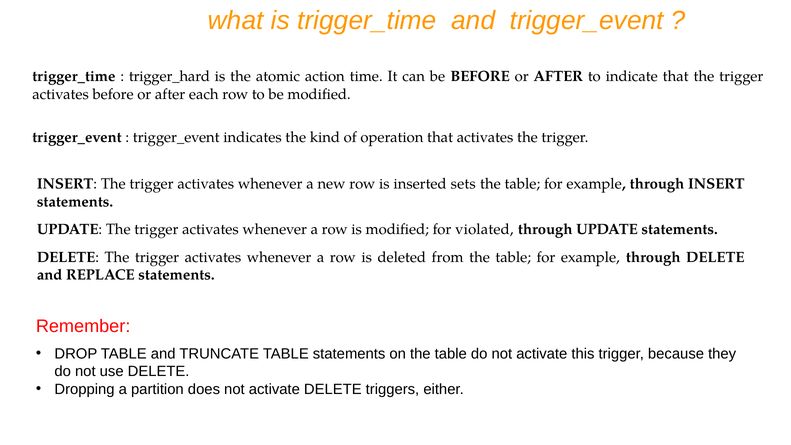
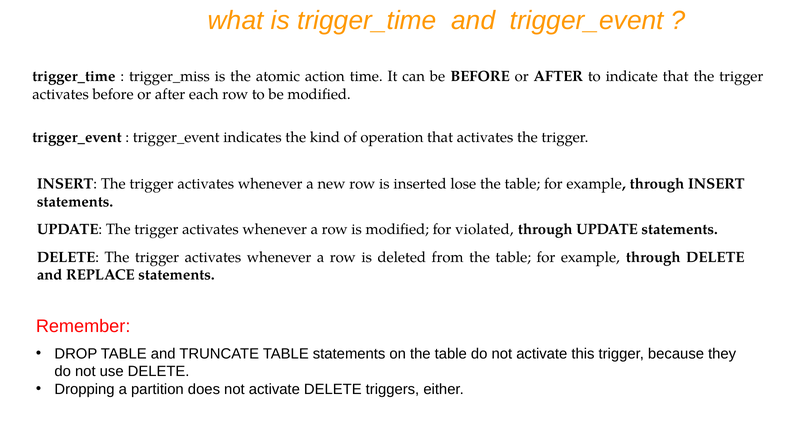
trigger_hard: trigger_hard -> trigger_miss (169, 77)
sets: sets -> lose (463, 184)
